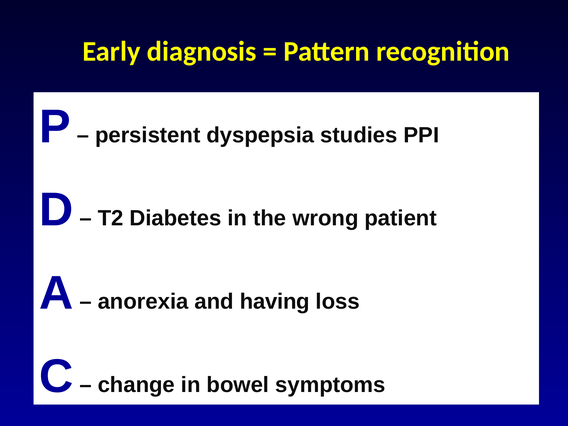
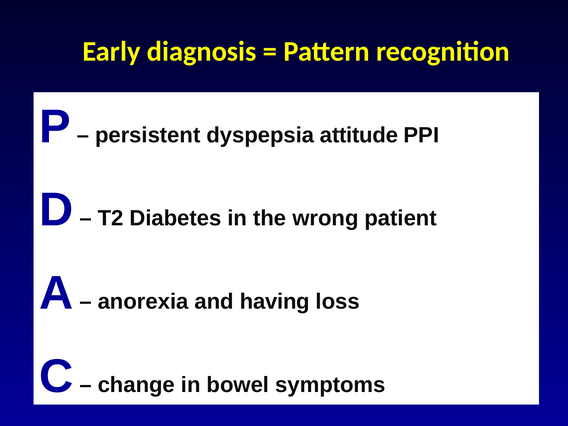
studies: studies -> attitude (359, 135)
